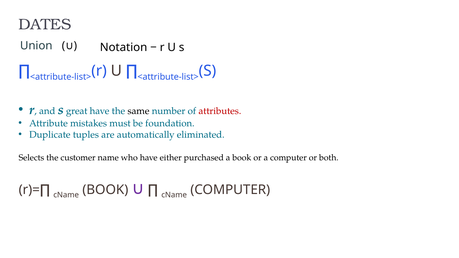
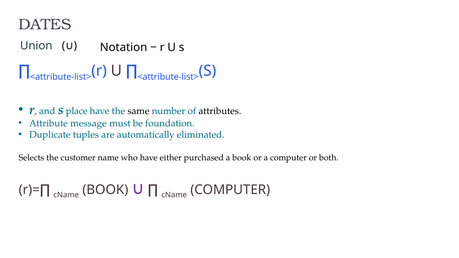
great: great -> place (77, 111)
attributes colour: red -> black (220, 111)
mistakes: mistakes -> message (89, 123)
